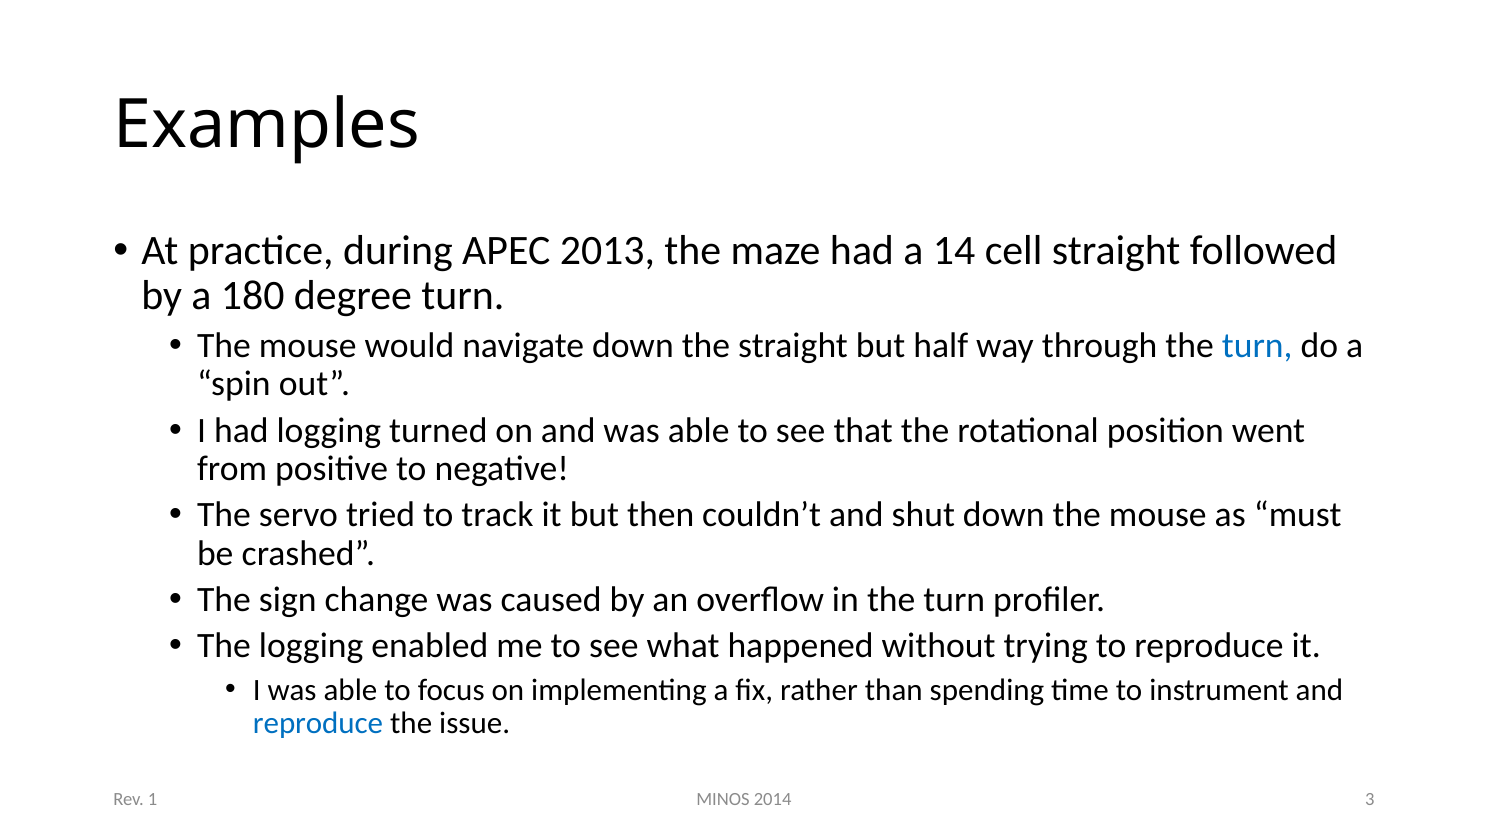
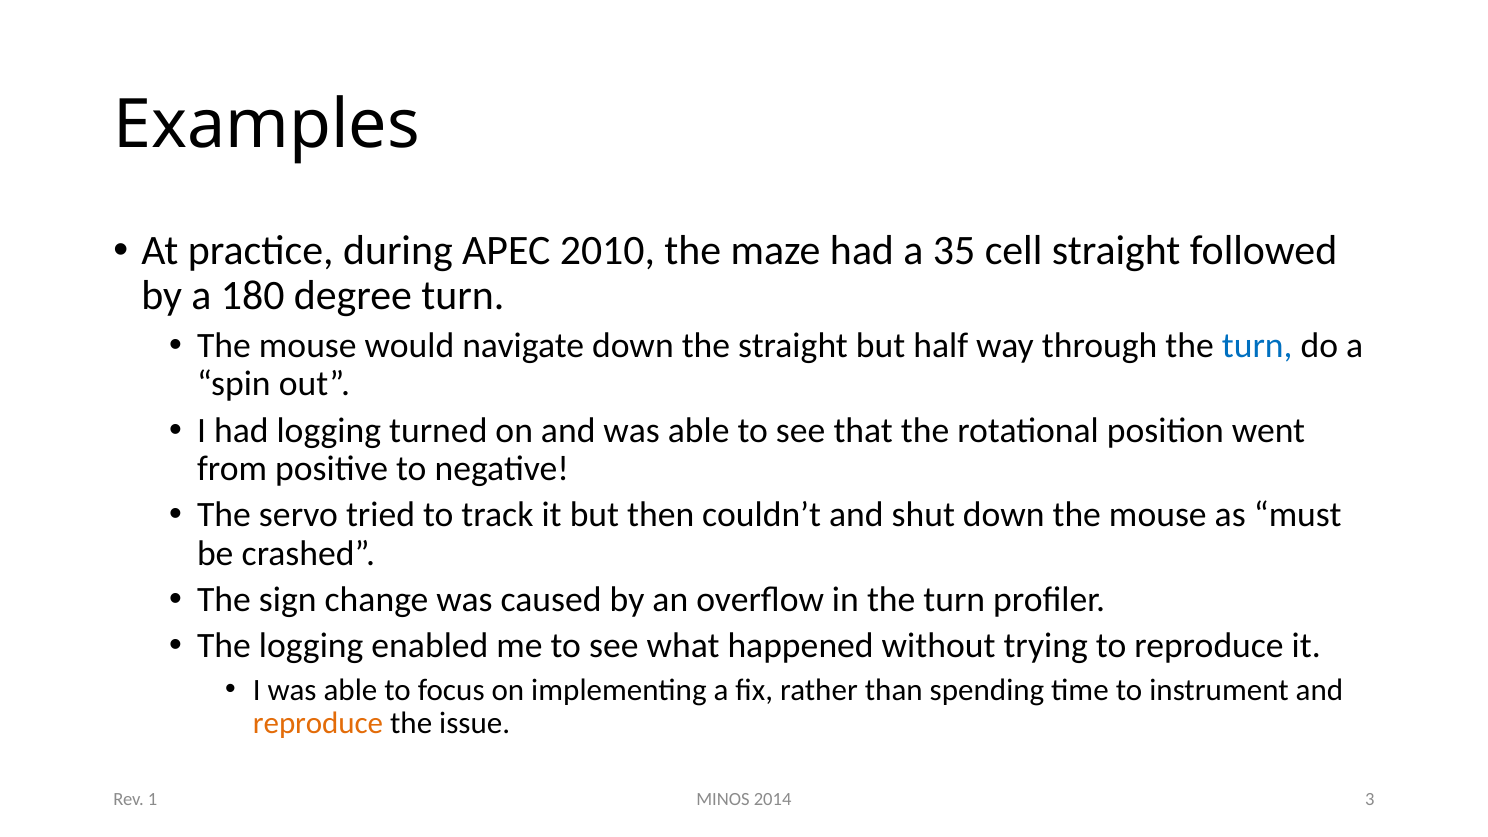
2013: 2013 -> 2010 (607, 251)
14: 14 -> 35 (954, 251)
reproduce colour: blue -> orange (318, 723)
